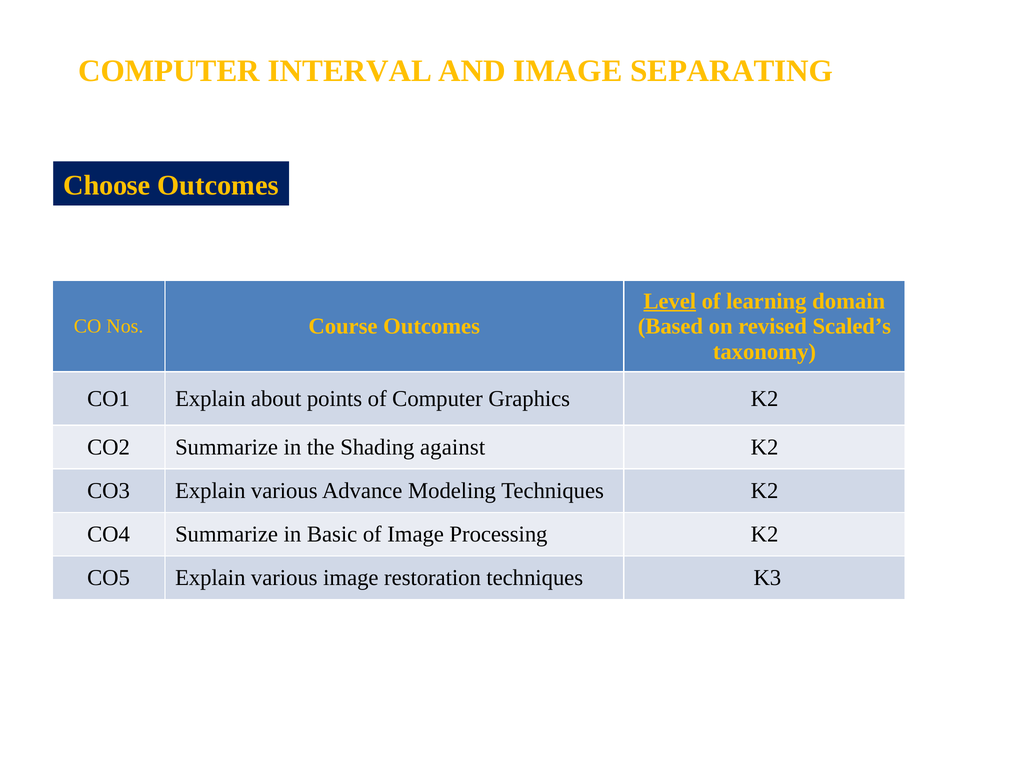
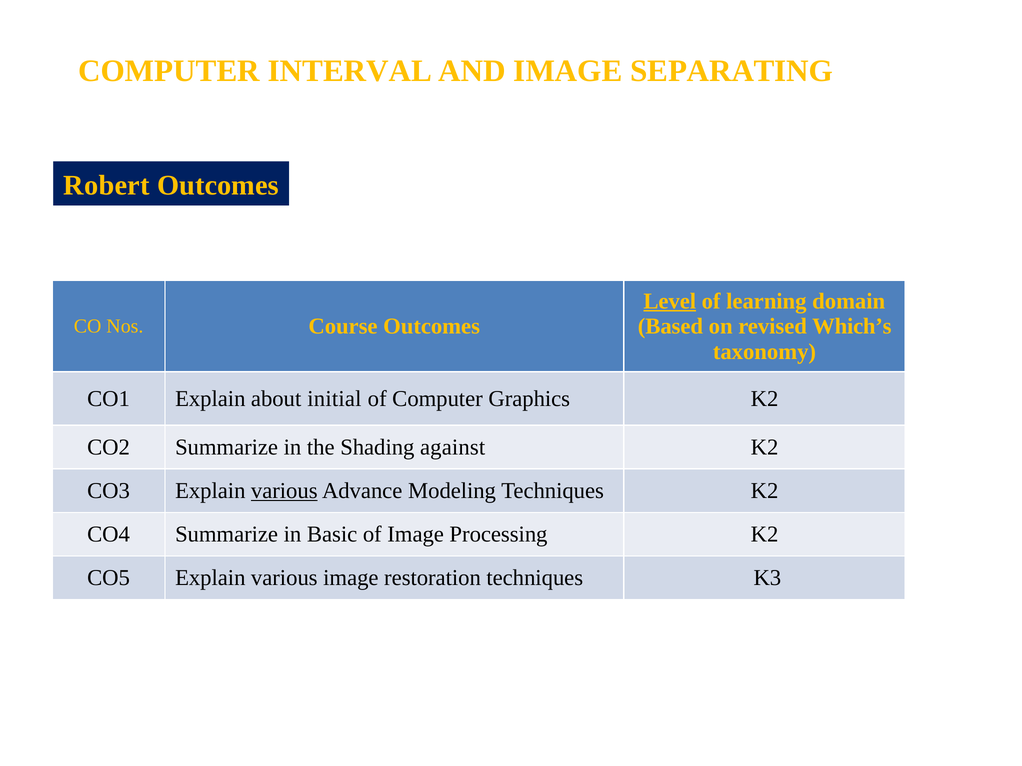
Choose: Choose -> Robert (107, 186)
Scaled’s: Scaled’s -> Which’s (852, 327)
points: points -> initial (334, 399)
various underline: none -> present (284, 491)
